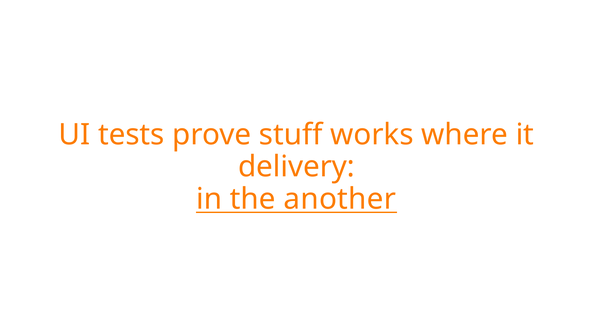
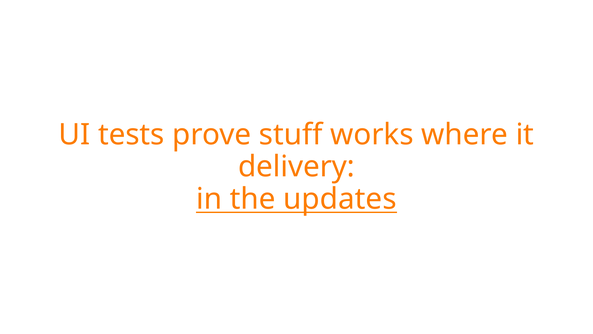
another: another -> updates (340, 199)
